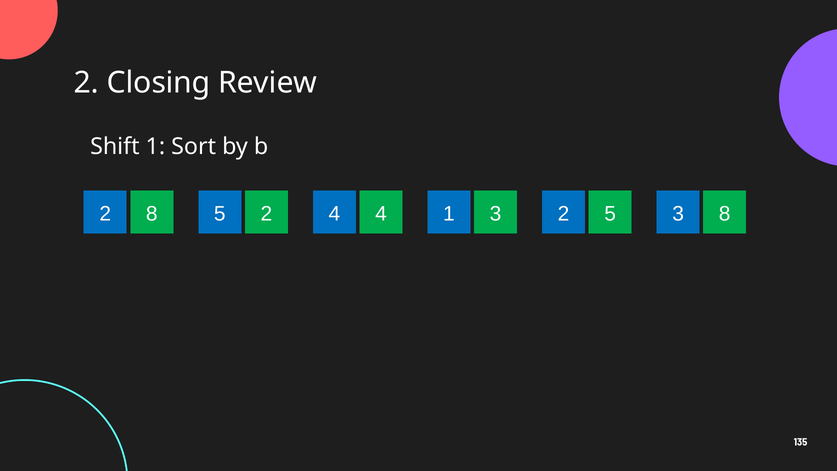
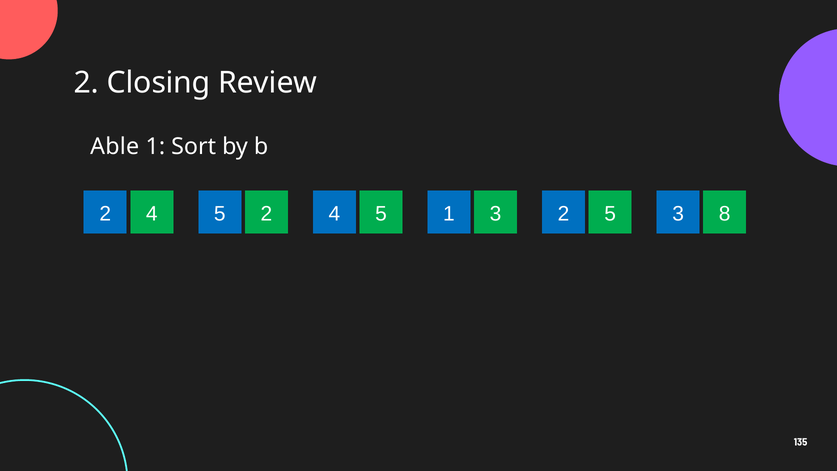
Shift: Shift -> Able (115, 147)
2 8: 8 -> 4 (152, 214)
4 4: 4 -> 5 (381, 214)
